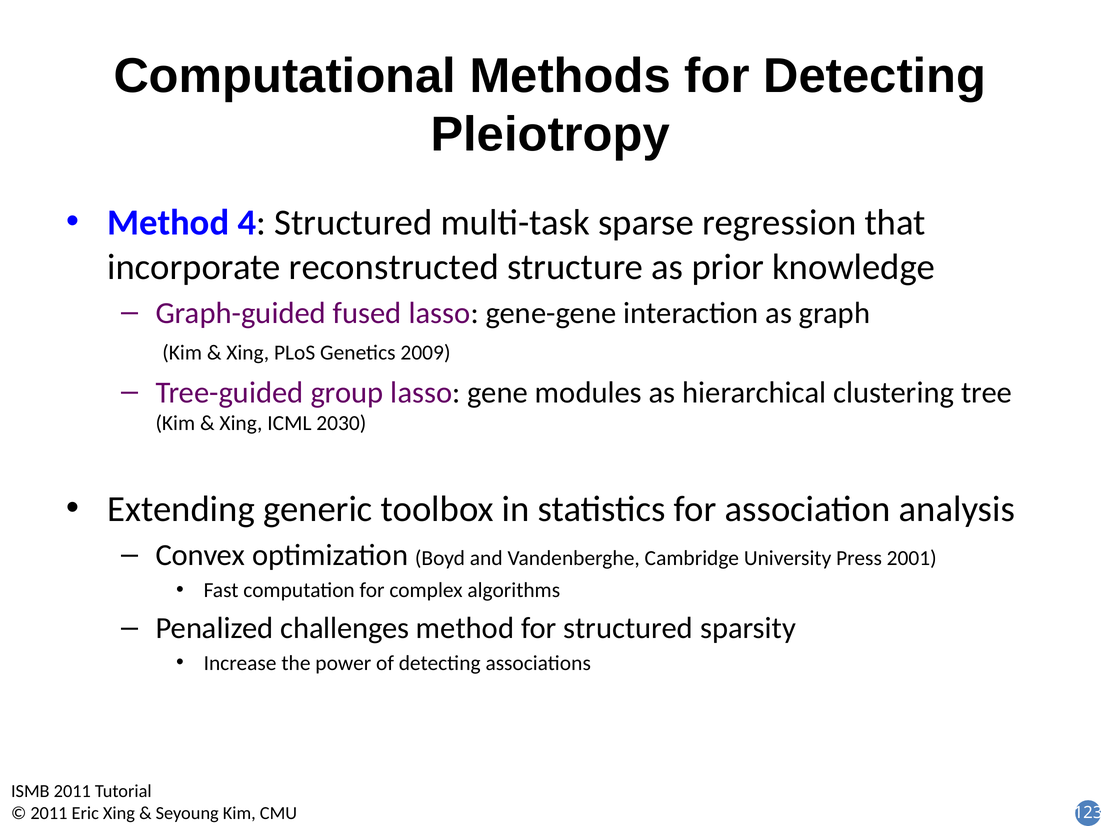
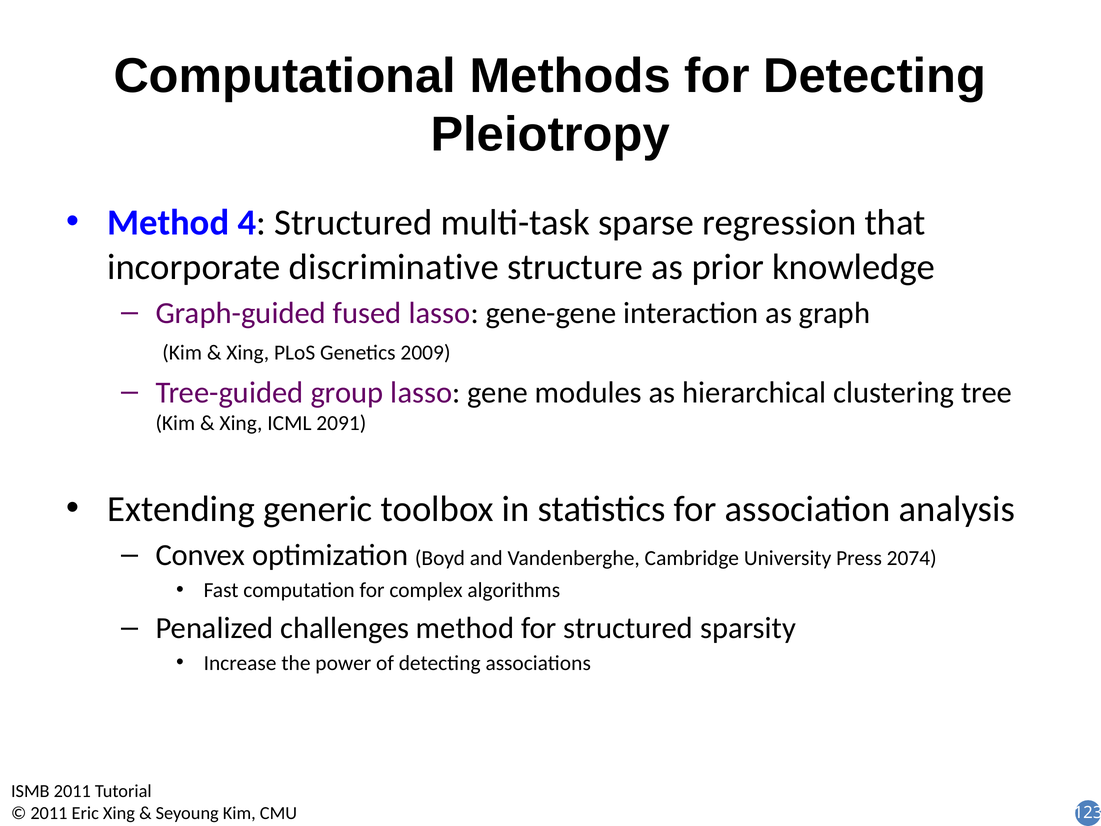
reconstructed: reconstructed -> discriminative (394, 267)
2030: 2030 -> 2091 (341, 423)
2001: 2001 -> 2074 (912, 558)
